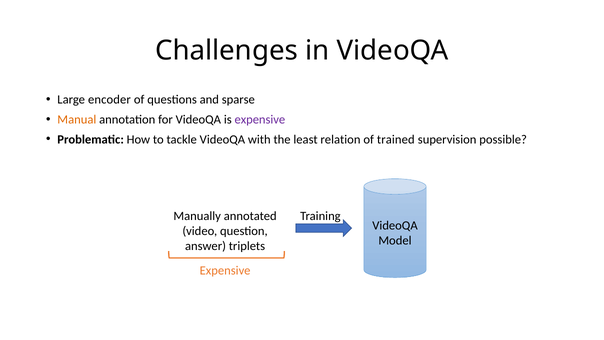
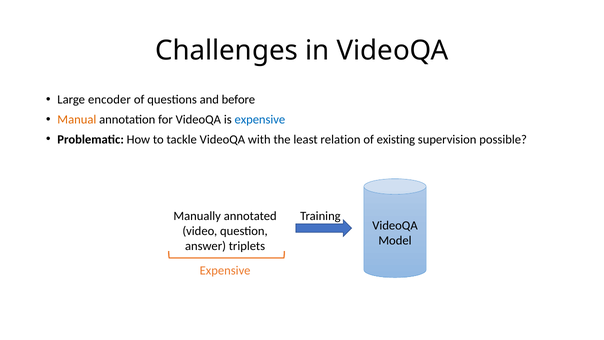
sparse: sparse -> before (238, 99)
expensive colour: purple -> blue (260, 119)
trained: trained -> existing (396, 139)
